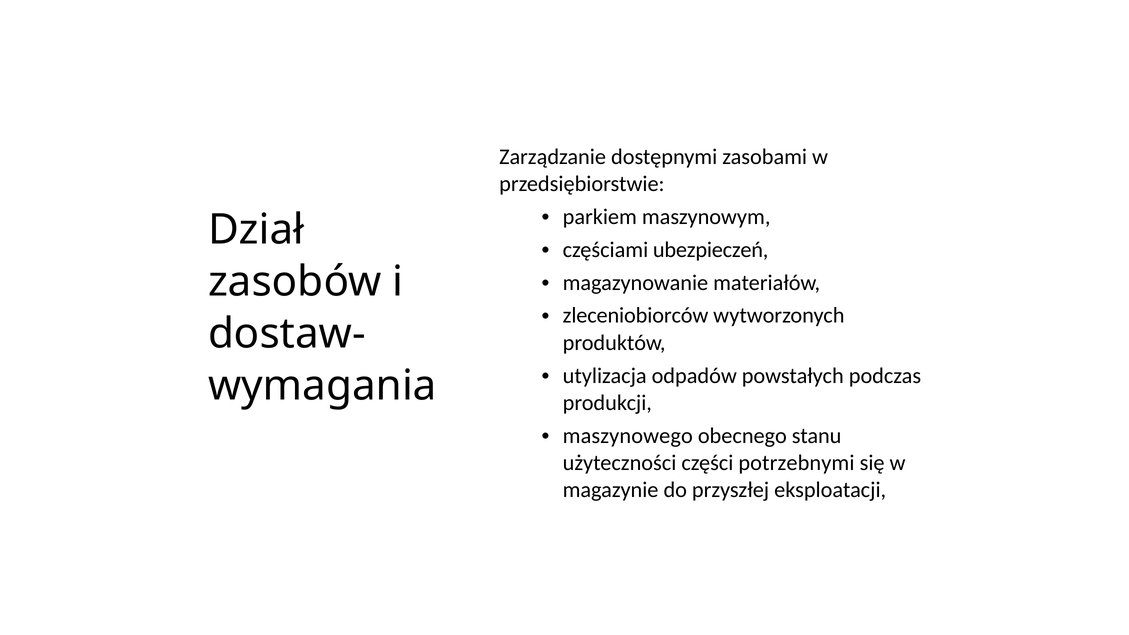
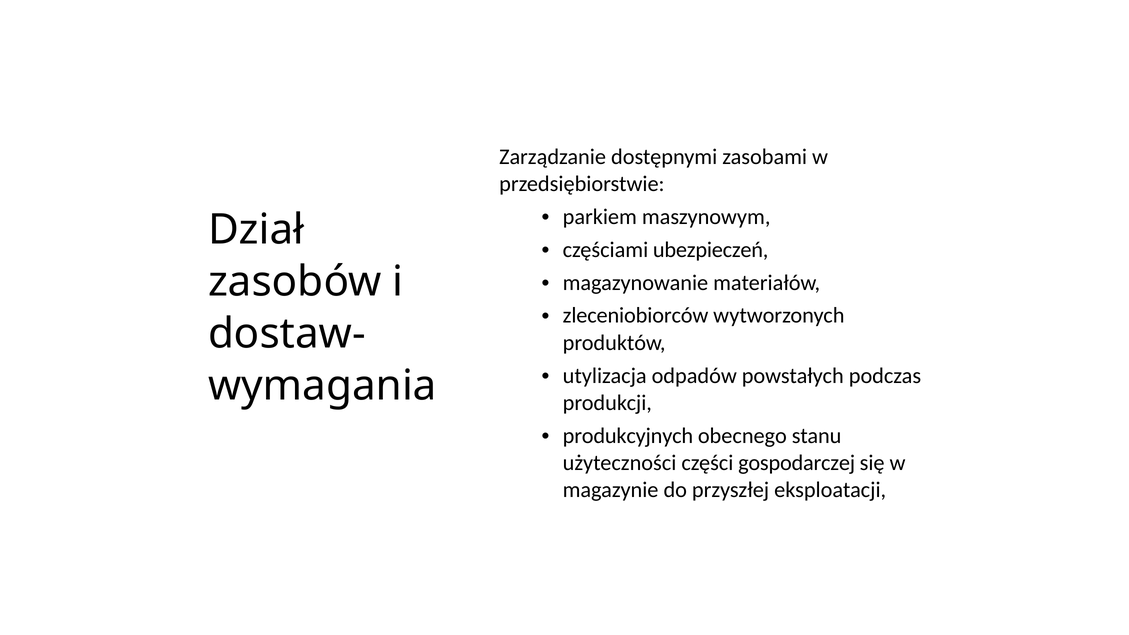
maszynowego: maszynowego -> produkcyjnych (628, 436)
potrzebnymi: potrzebnymi -> gospodarczej (797, 463)
